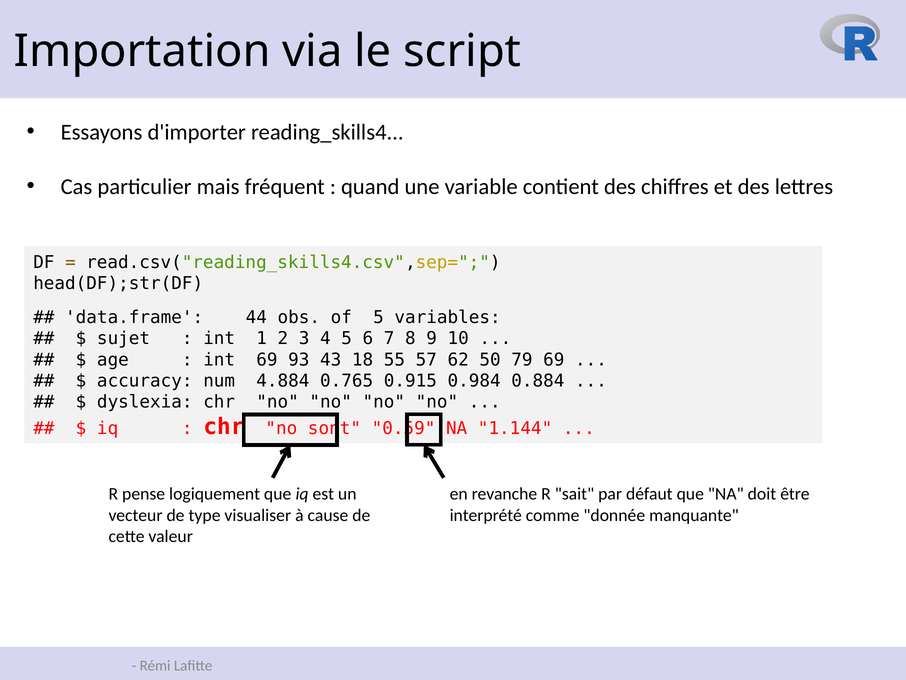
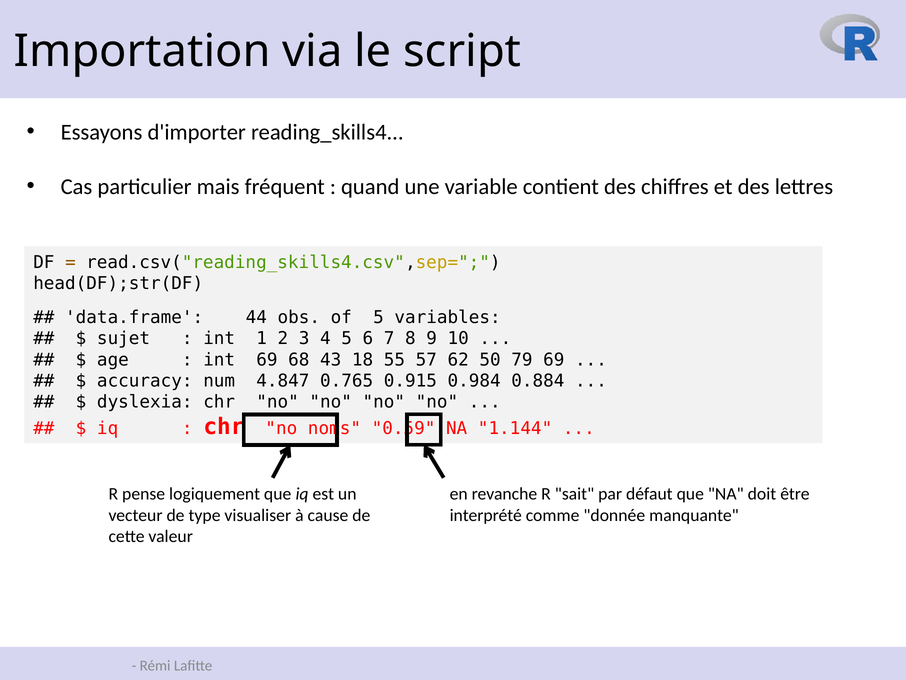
93: 93 -> 68 (299, 359)
4.884: 4.884 -> 4.847 (283, 381)
sont: sont -> noms (334, 428)
